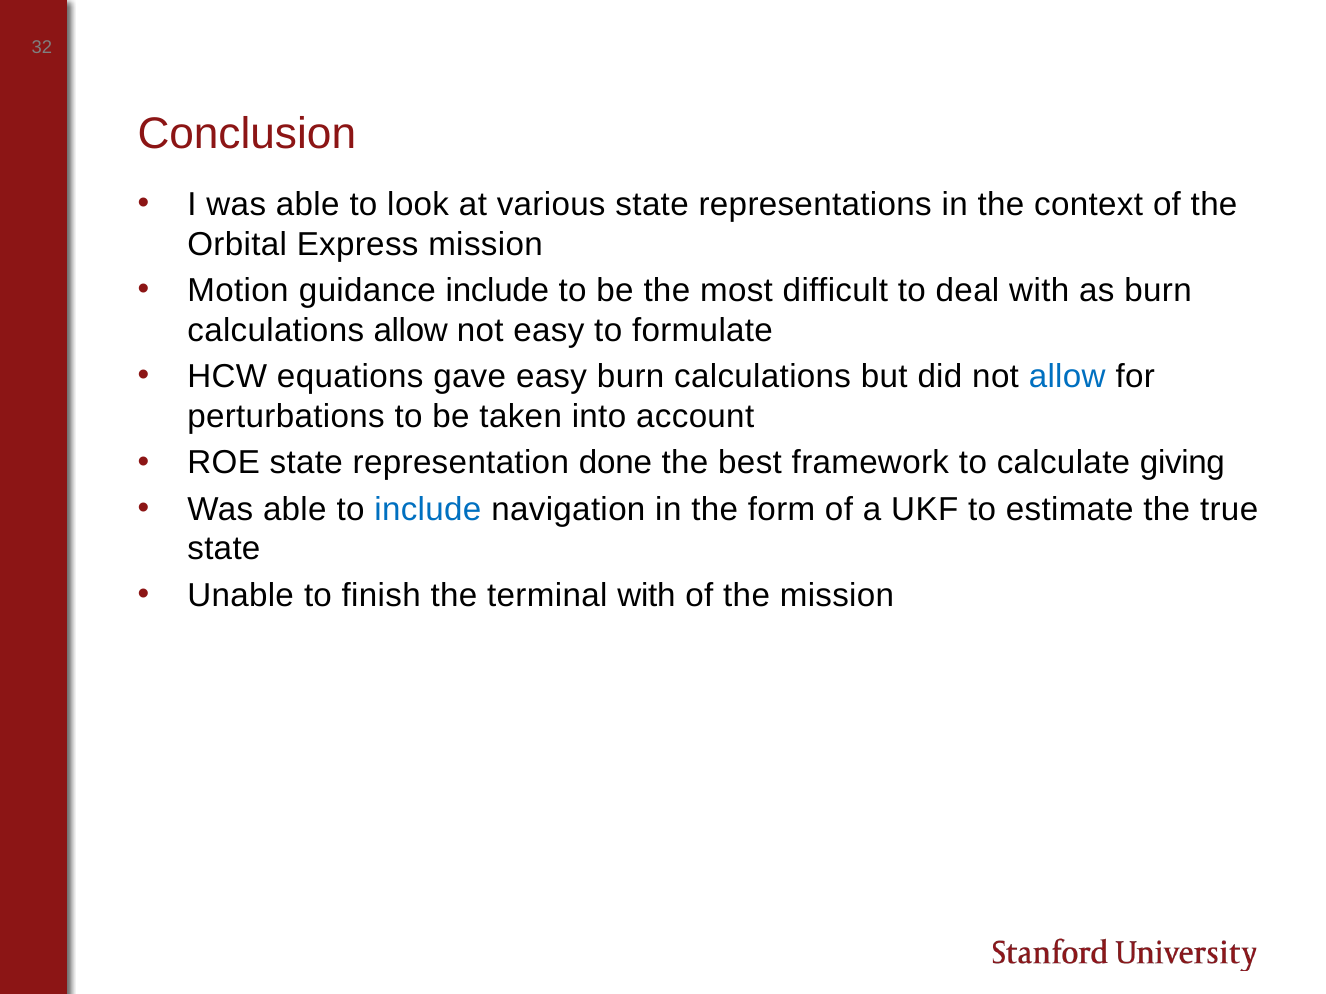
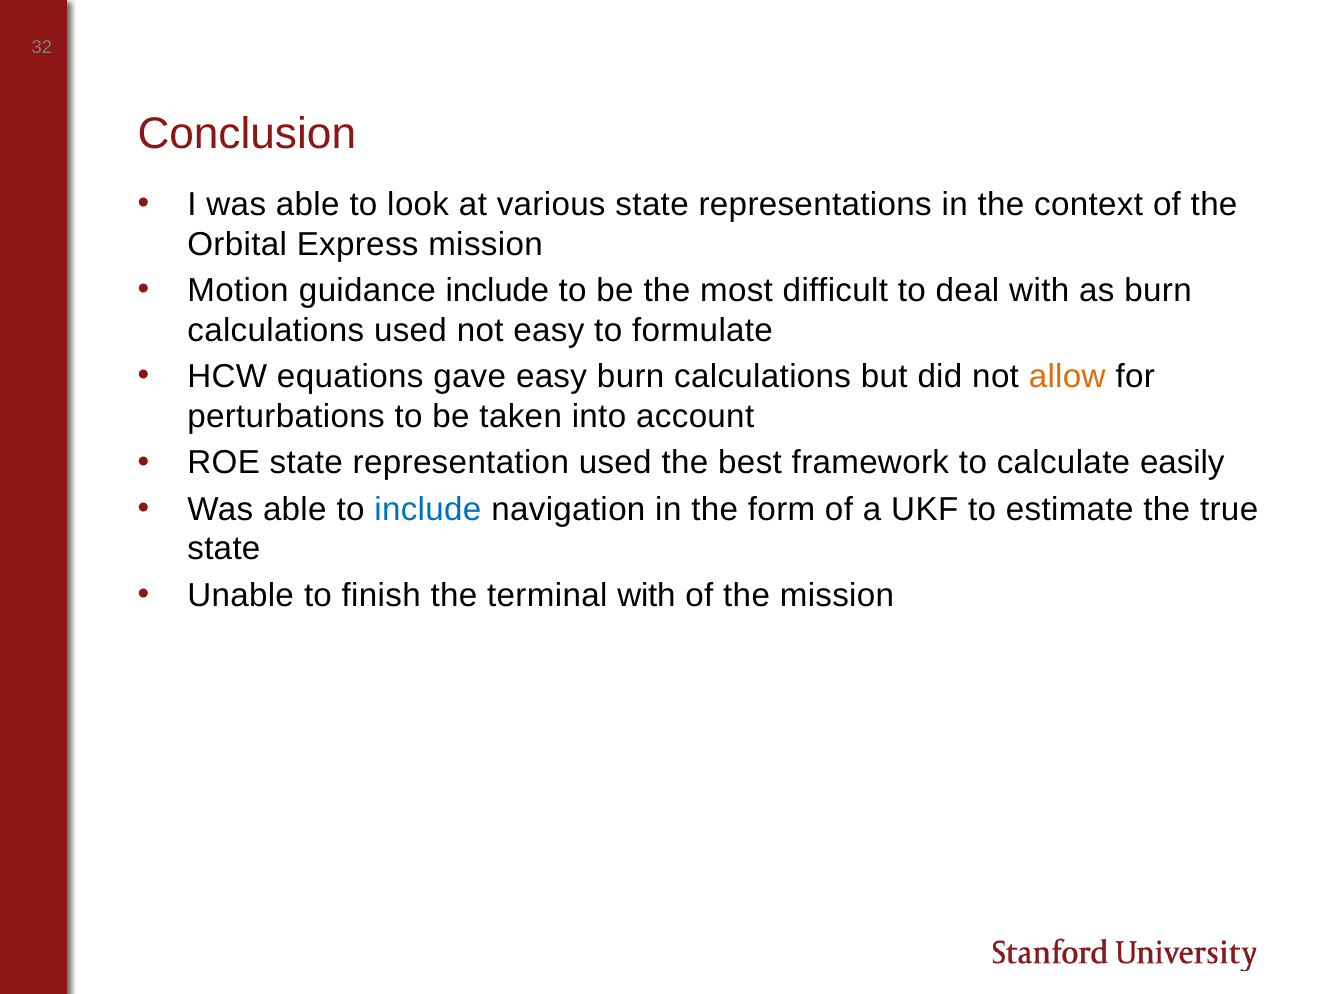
calculations allow: allow -> used (410, 331)
allow colour: blue -> orange (1067, 377)
representation done: done -> used (615, 463)
giving: giving -> easily (1182, 463)
